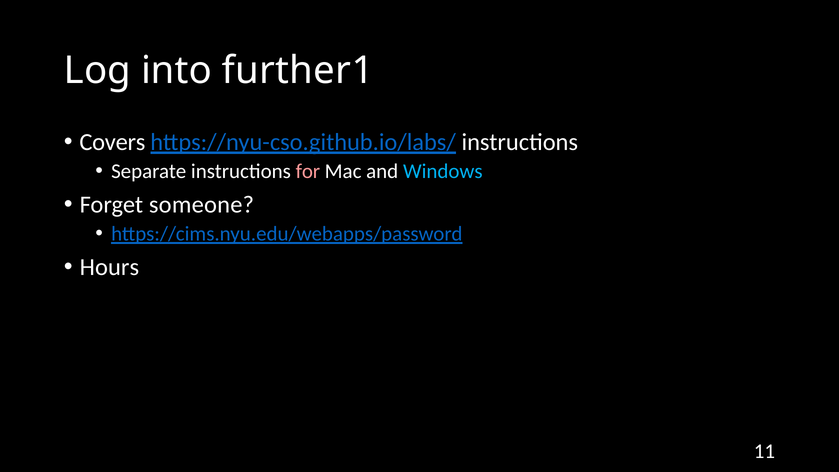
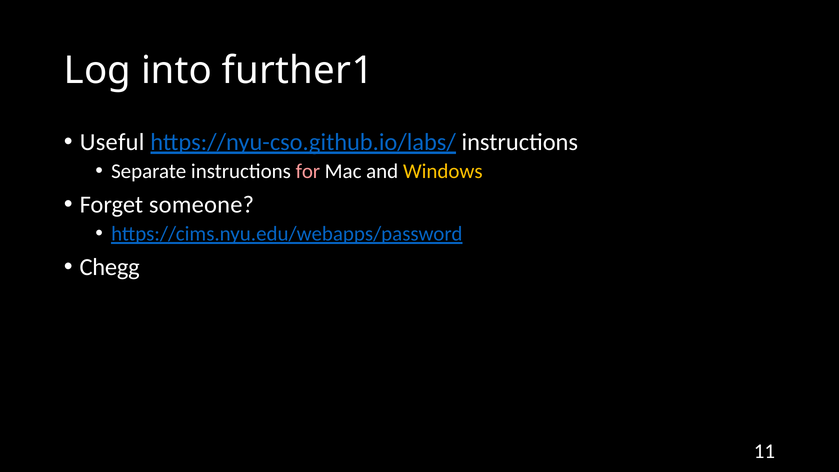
Covers: Covers -> Useful (112, 142)
Windows colour: light blue -> yellow (443, 171)
Hours: Hours -> Chegg (110, 267)
